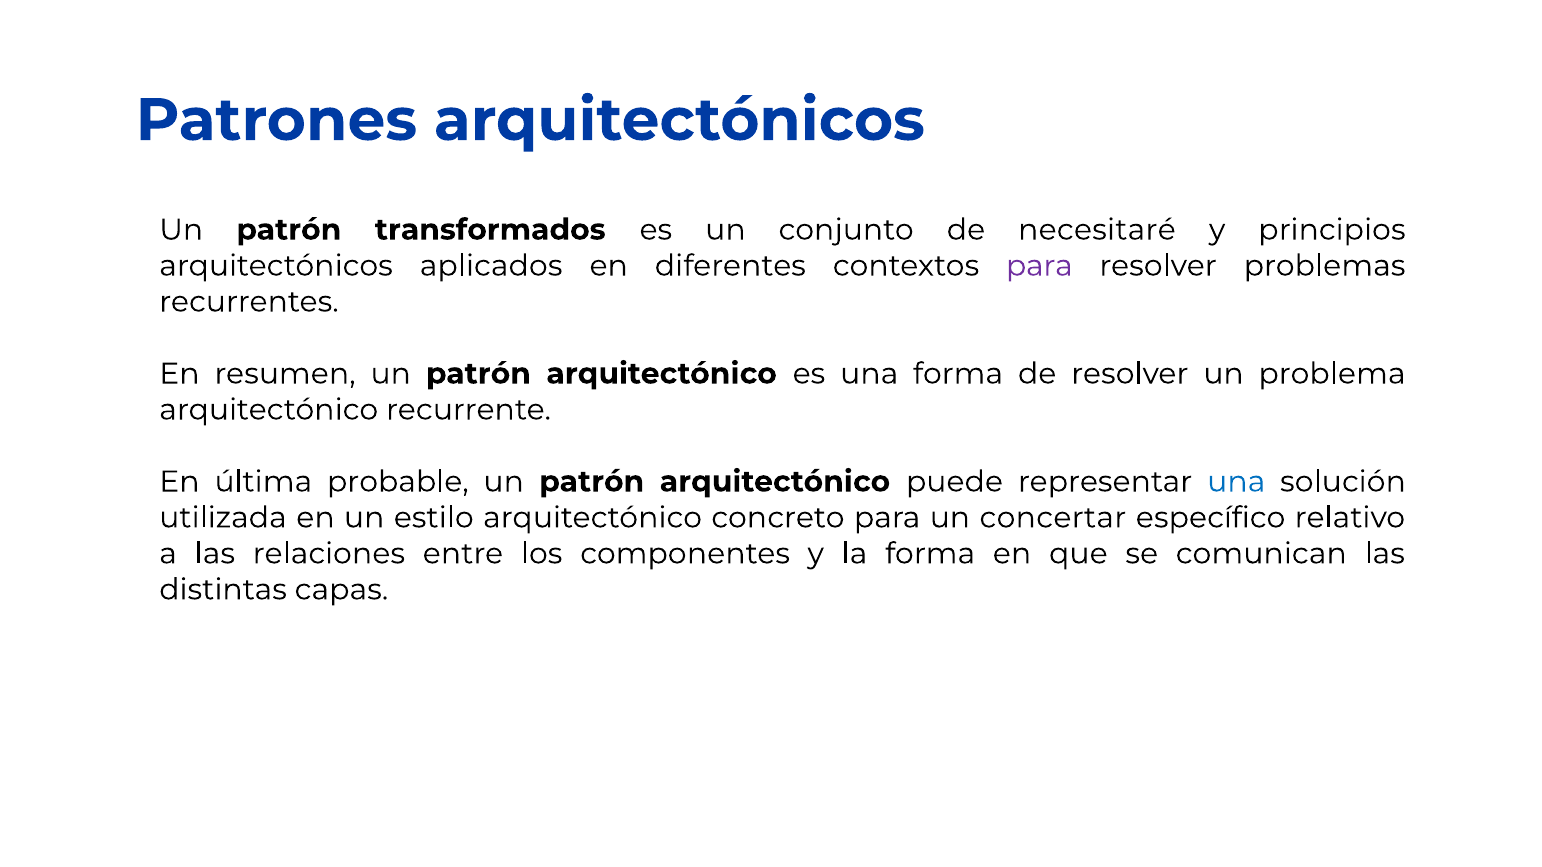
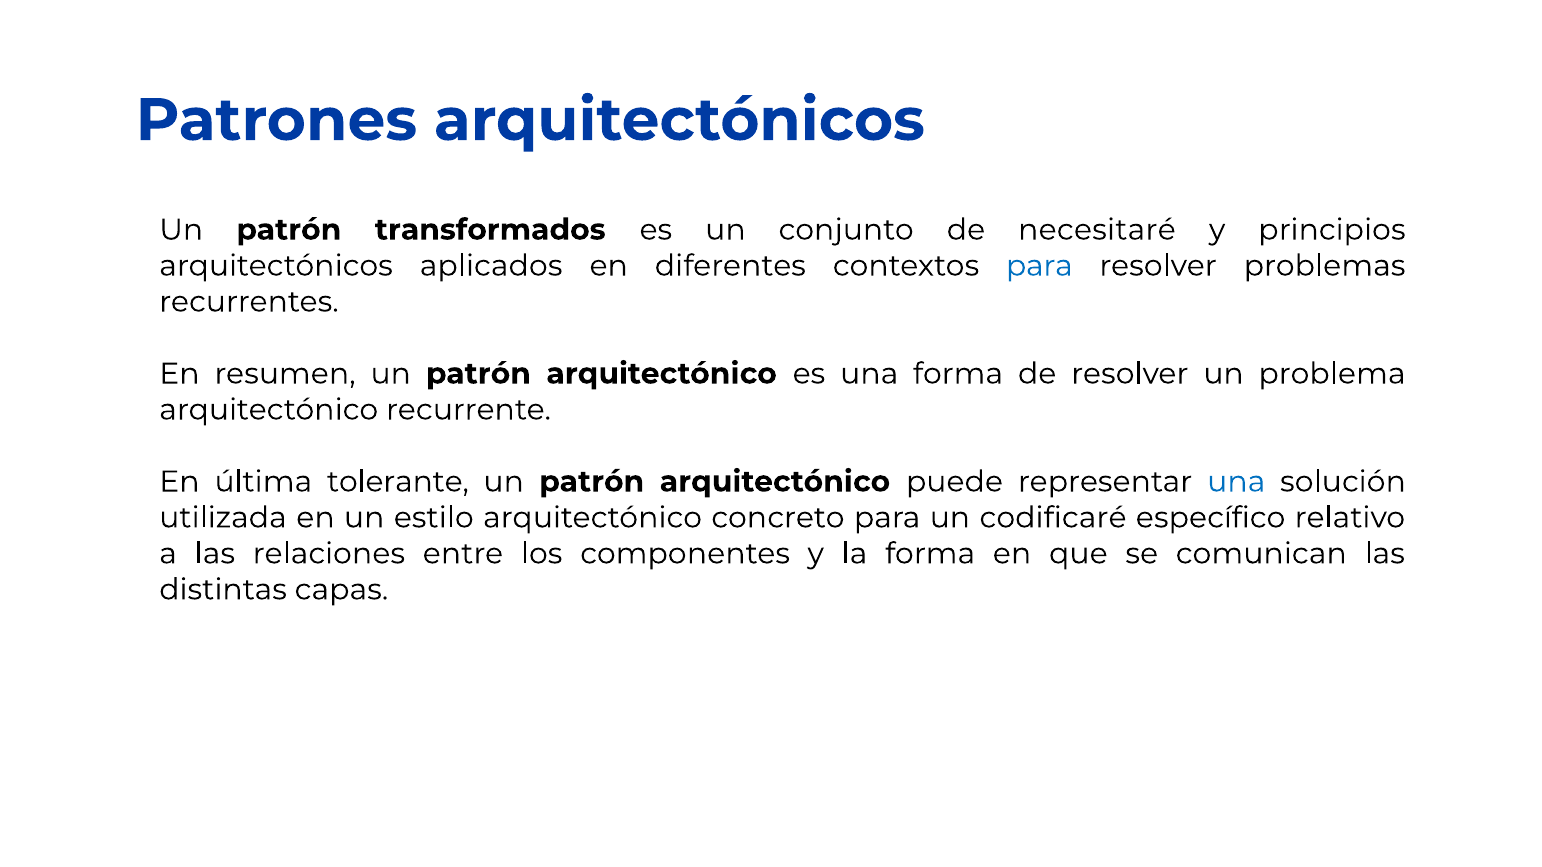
para colour: purple -> blue (1039, 266)
probable: probable -> tolerante (398, 482)
concertar: concertar -> codificaré (1053, 518)
